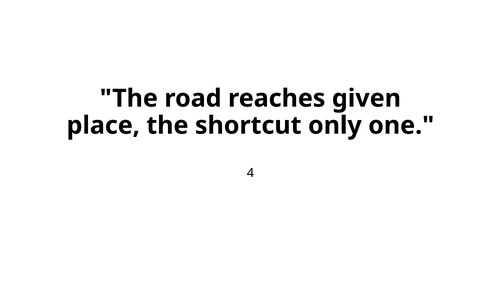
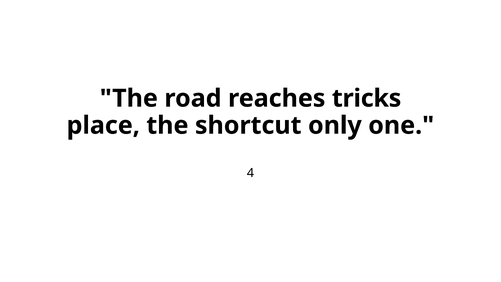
given: given -> tricks (367, 98)
